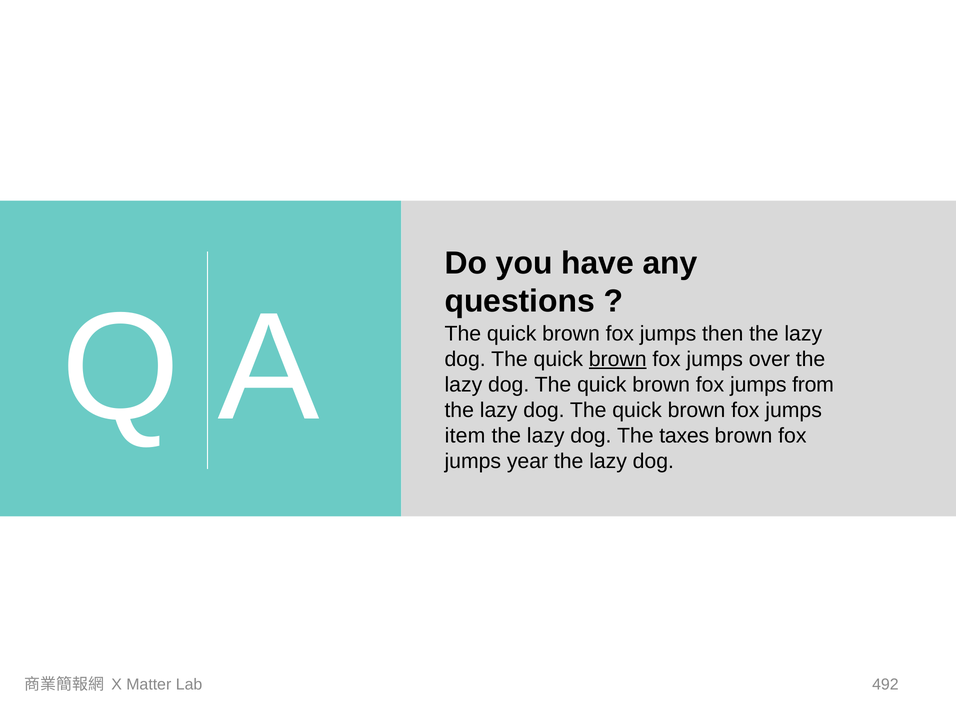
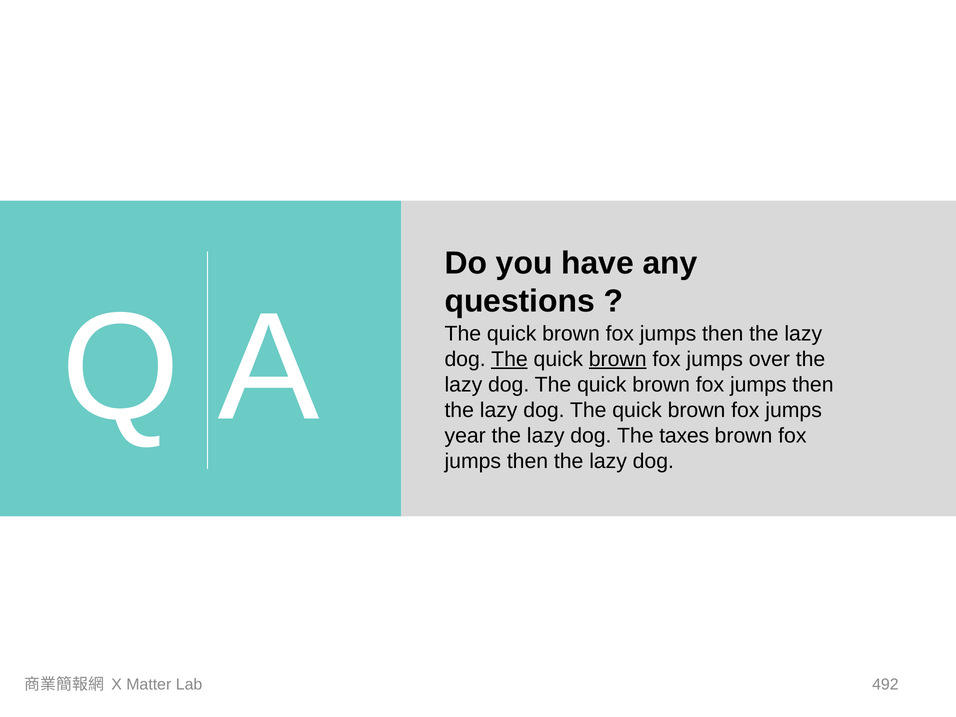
The underline: none -> present (509, 359)
from: from -> then (813, 385)
item: item -> year (465, 436)
year: year -> then (528, 461)
